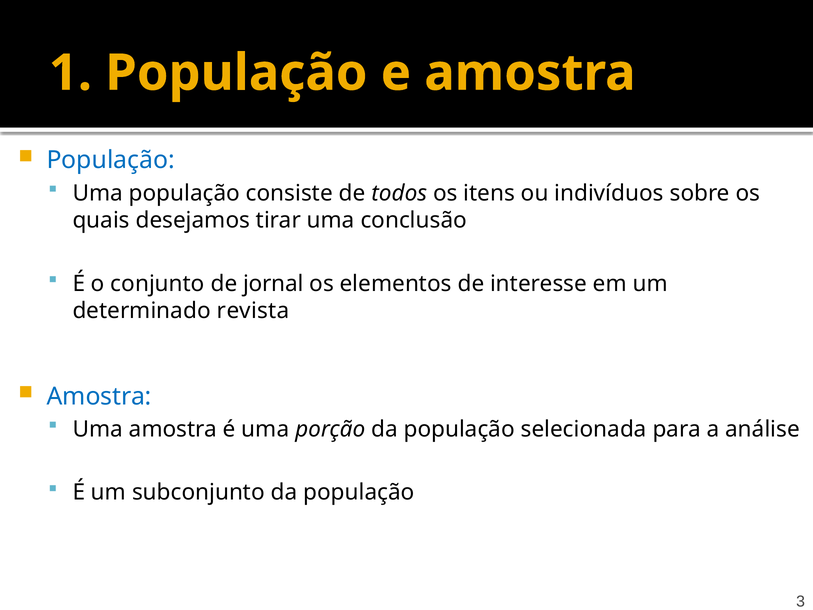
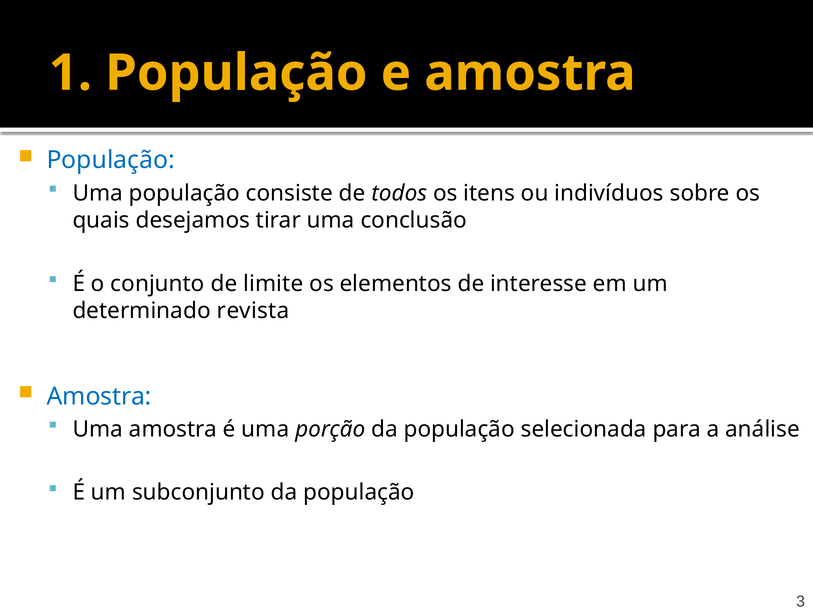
jornal: jornal -> limite (273, 284)
